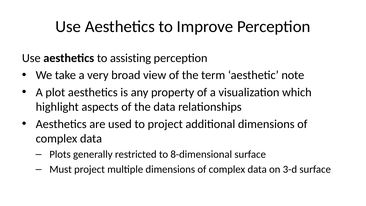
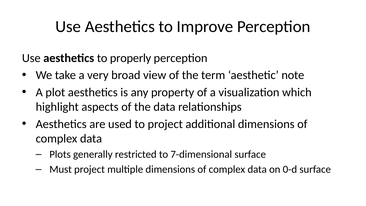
assisting: assisting -> properly (131, 58)
8-dimensional: 8-dimensional -> 7-dimensional (201, 154)
3-d: 3-d -> 0-d (290, 169)
